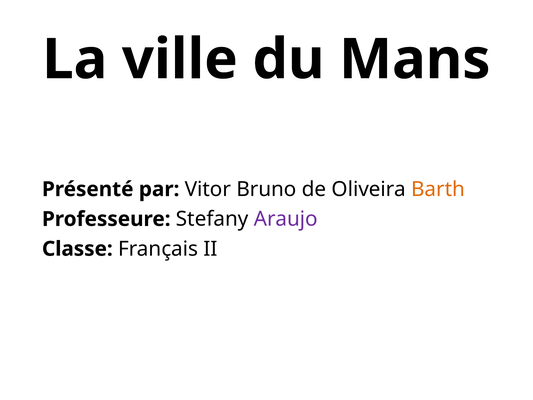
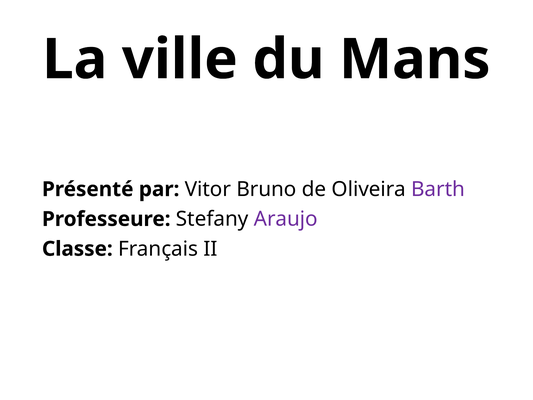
Barth colour: orange -> purple (438, 189)
